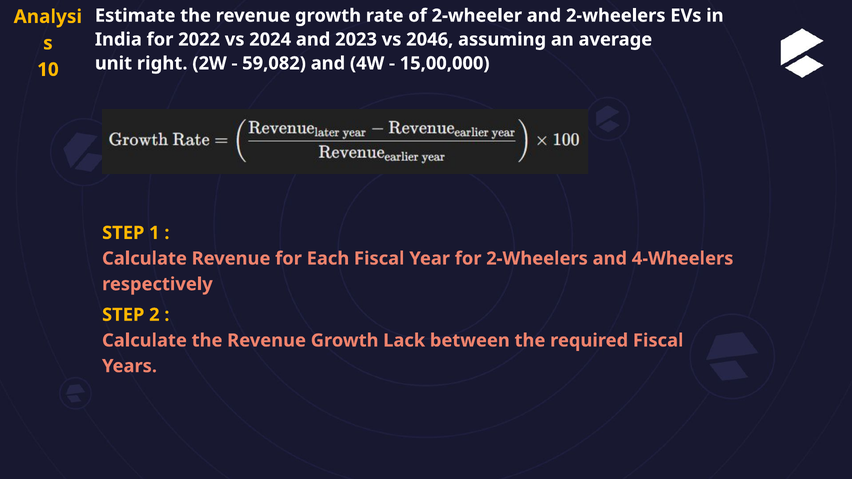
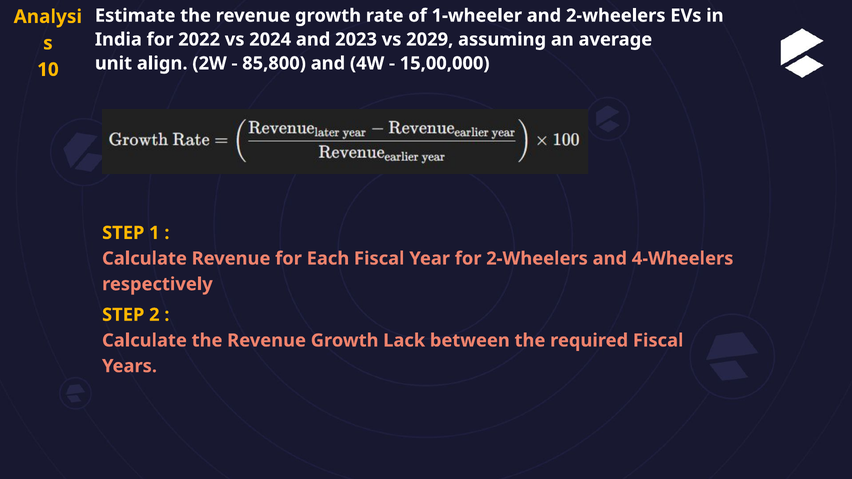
2-wheeler: 2-wheeler -> 1-wheeler (477, 16)
2046: 2046 -> 2029 (430, 40)
right: right -> align (162, 63)
59,082: 59,082 -> 85,800 (274, 63)
